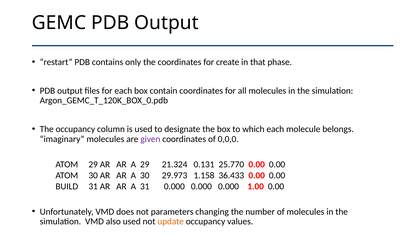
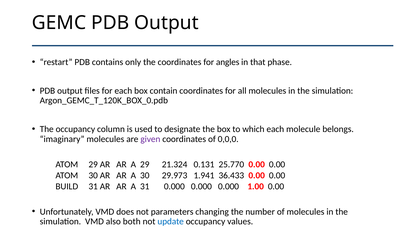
create: create -> angles (228, 62)
1.158: 1.158 -> 1.941 (204, 175)
also used: used -> both (132, 221)
update colour: orange -> blue (171, 221)
